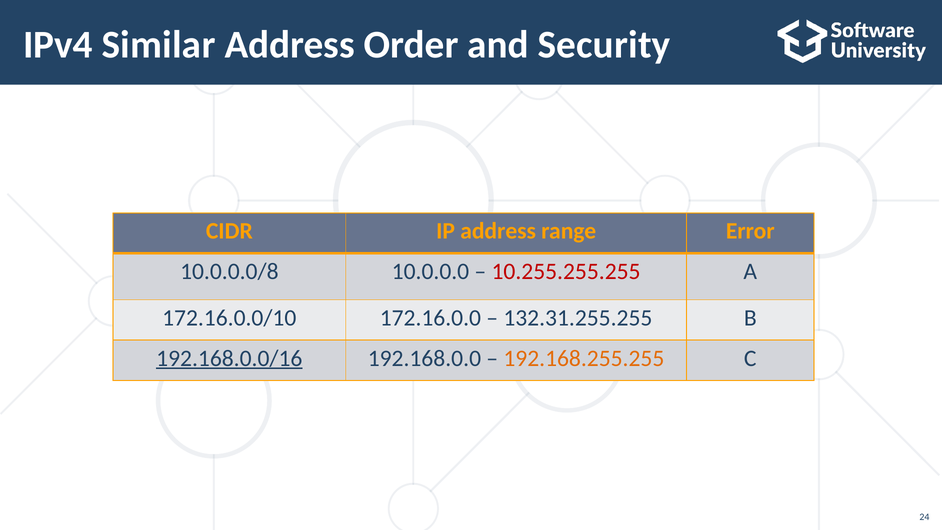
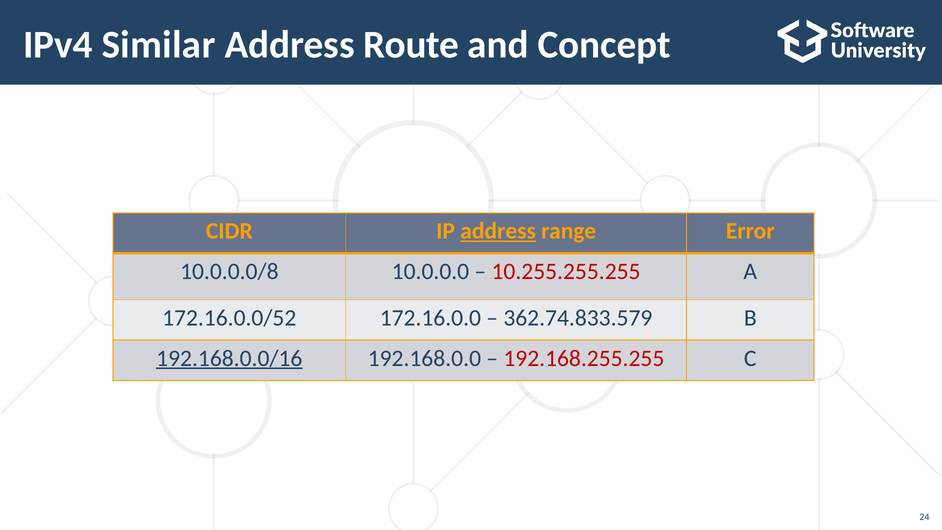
Order: Order -> Route (411, 45)
Security: Security -> Concept (604, 45)
address underline: none -> present (498, 231)
172.16.0.0/10: 172.16.0.0/10 -> 172.16.0.0/52 (229, 318)
132.31.255.255: 132.31.255.255 -> 362.74.833.579 (578, 318)
192.168.255.255 colour: orange -> red (584, 358)
